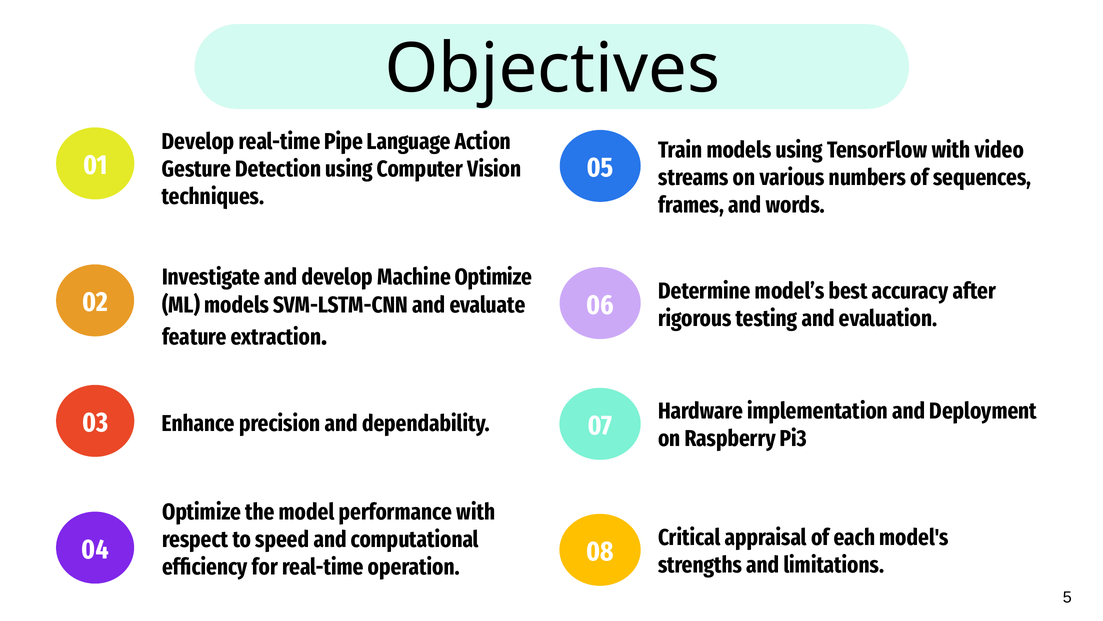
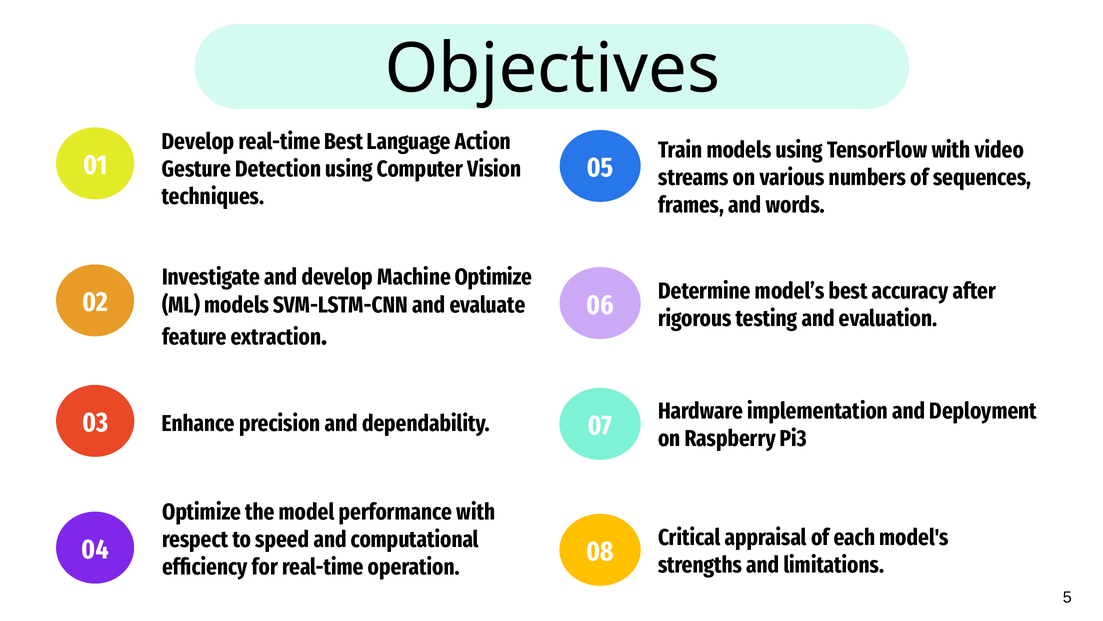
real-time Pipe: Pipe -> Best (344, 141)
